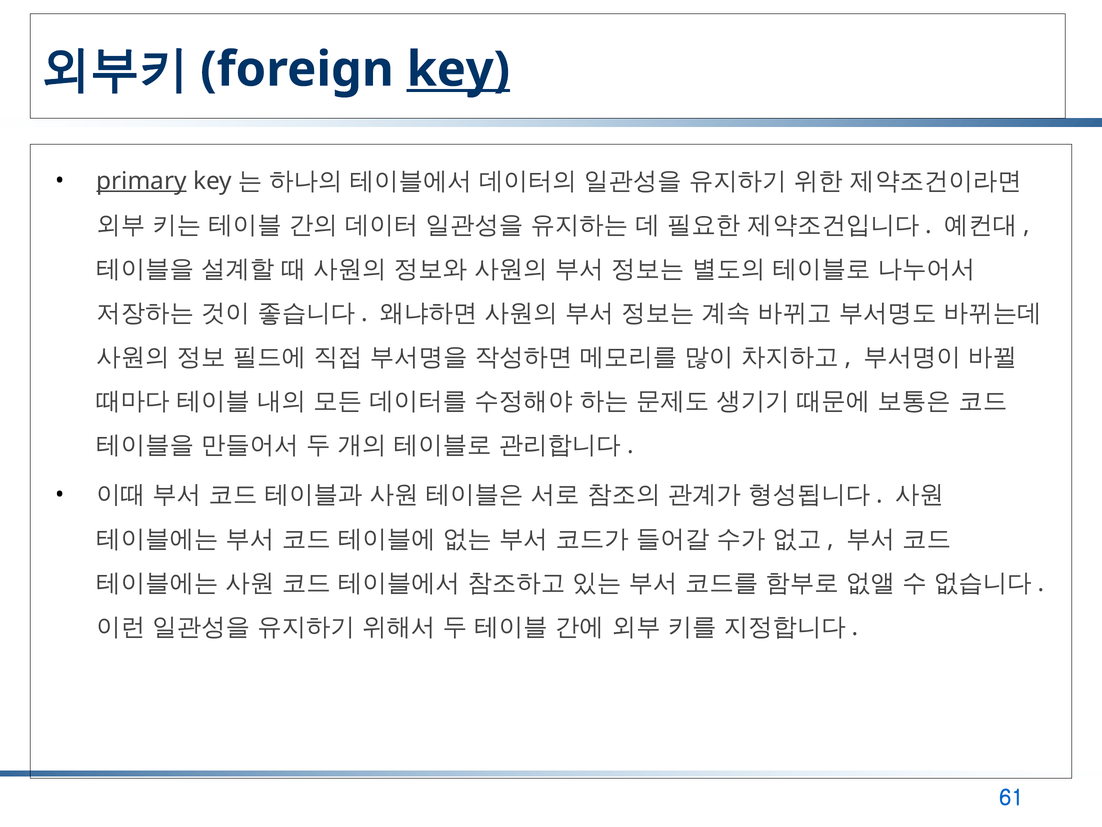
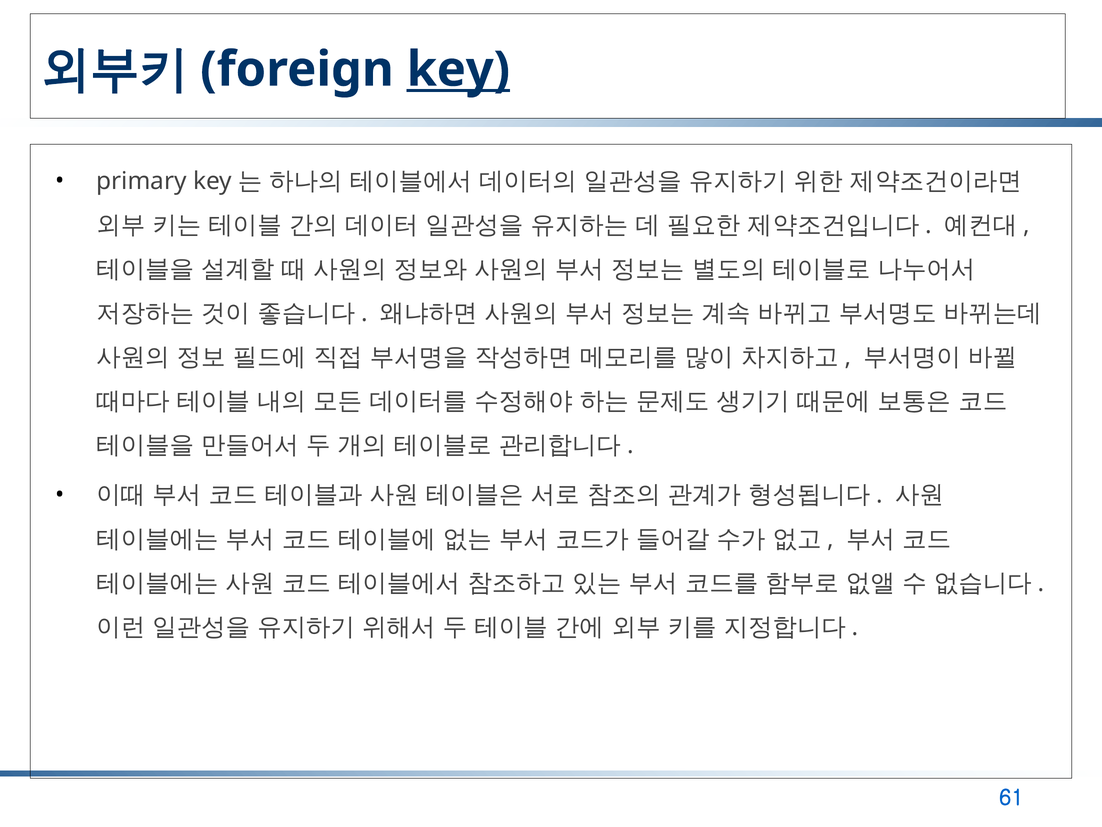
primary underline: present -> none (142, 181)
